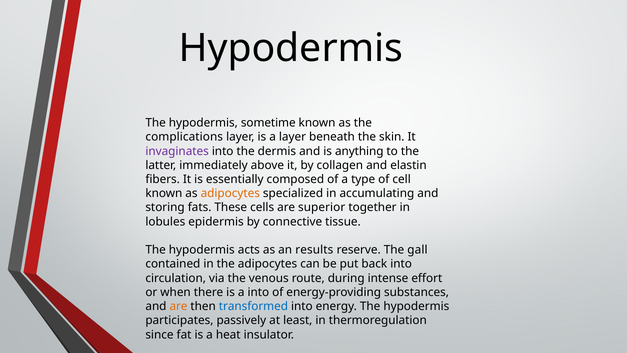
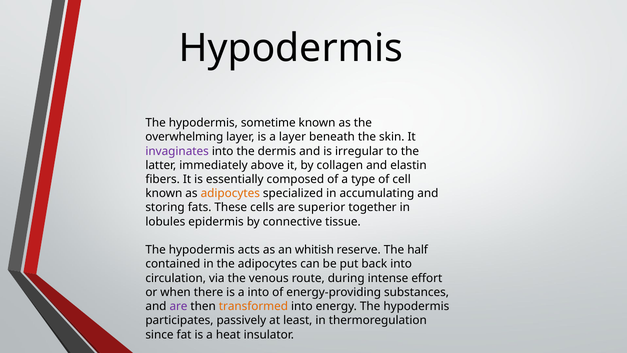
complications: complications -> overwhelming (184, 137)
anything: anything -> irregular (359, 151)
results: results -> whitish (314, 250)
gall: gall -> half (418, 250)
are colour: orange -> purple (178, 306)
transformed colour: blue -> orange (253, 306)
